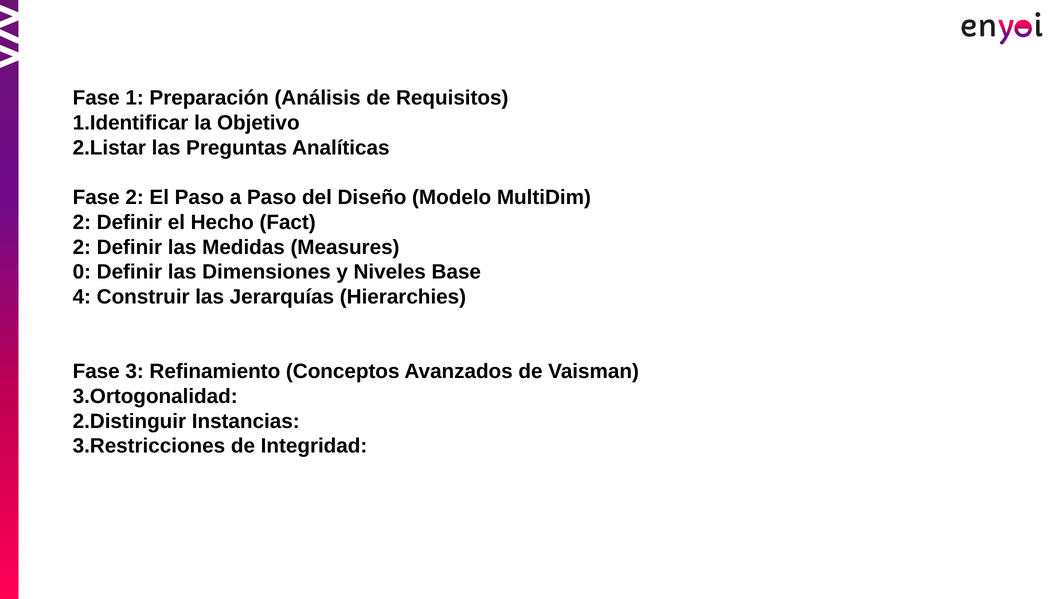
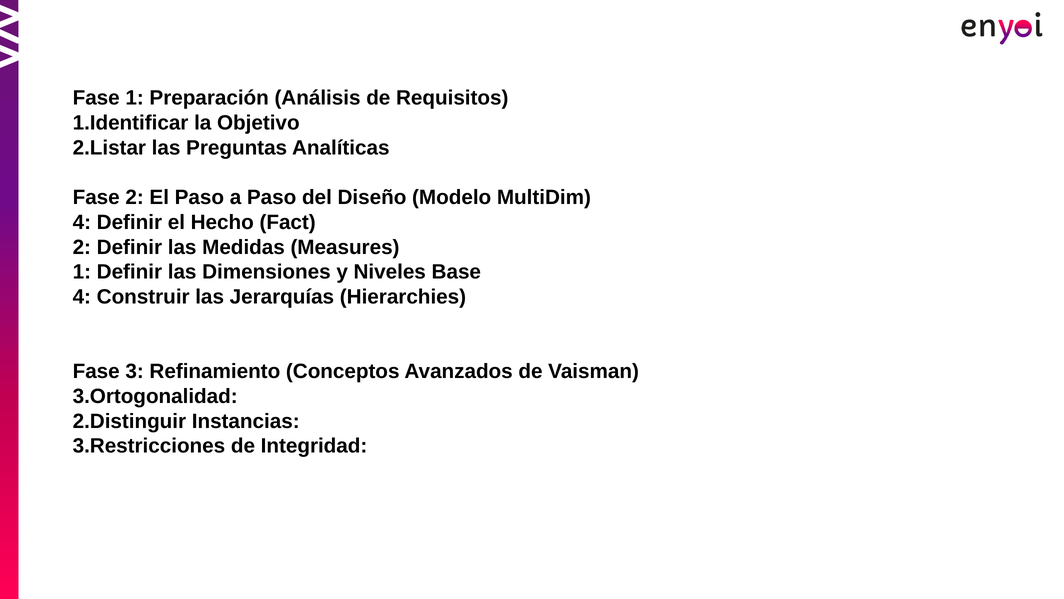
2: 2 -> 4 (82, 222)
0: 0 -> 1 (82, 272)
